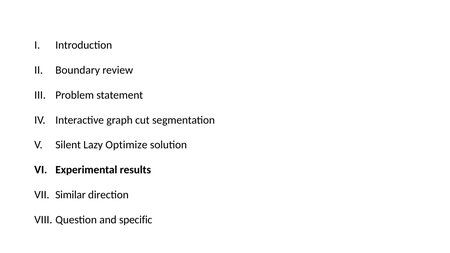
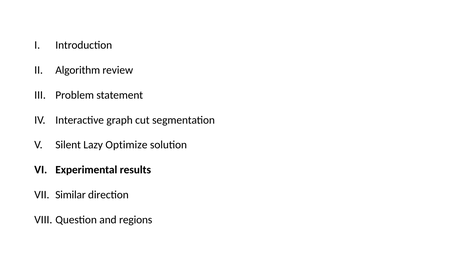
Boundary: Boundary -> Algorithm (78, 70)
specific: specific -> regions (136, 220)
